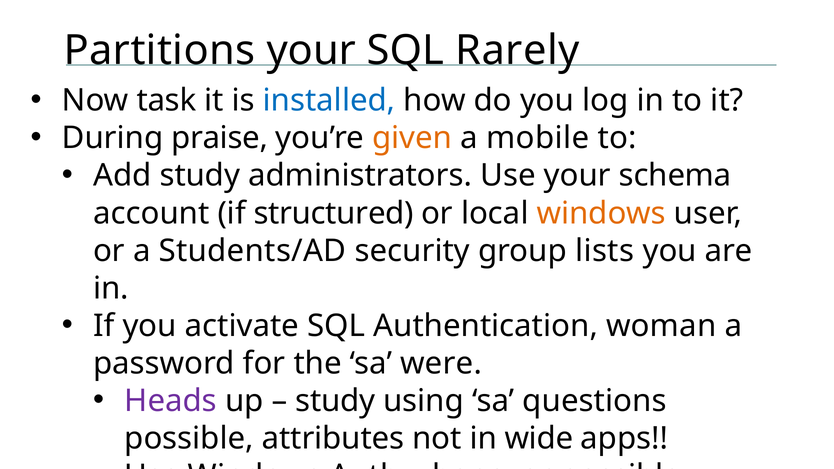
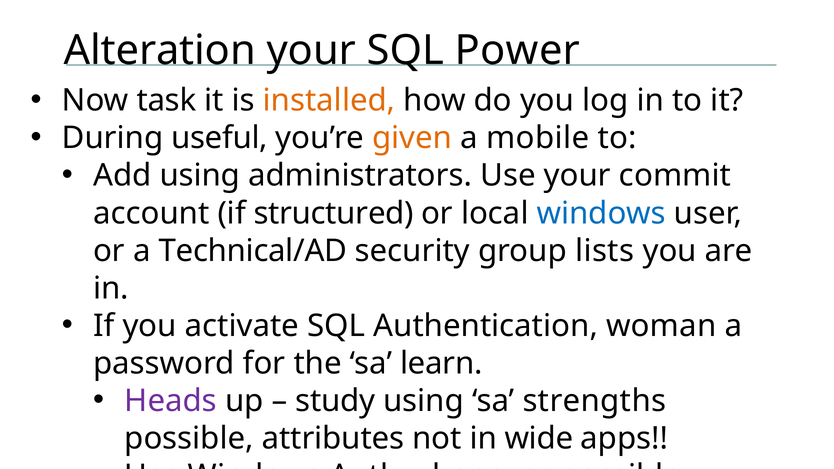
Partitions: Partitions -> Alteration (160, 51)
Rarely: Rarely -> Power (517, 51)
installed colour: blue -> orange (329, 101)
praise: praise -> useful (220, 138)
Add study: study -> using (200, 176)
schema: schema -> commit (675, 176)
windows colour: orange -> blue (601, 213)
Students/AD: Students/AD -> Technical/AD (253, 251)
were: were -> learn (441, 363)
questions: questions -> strengths (594, 401)
